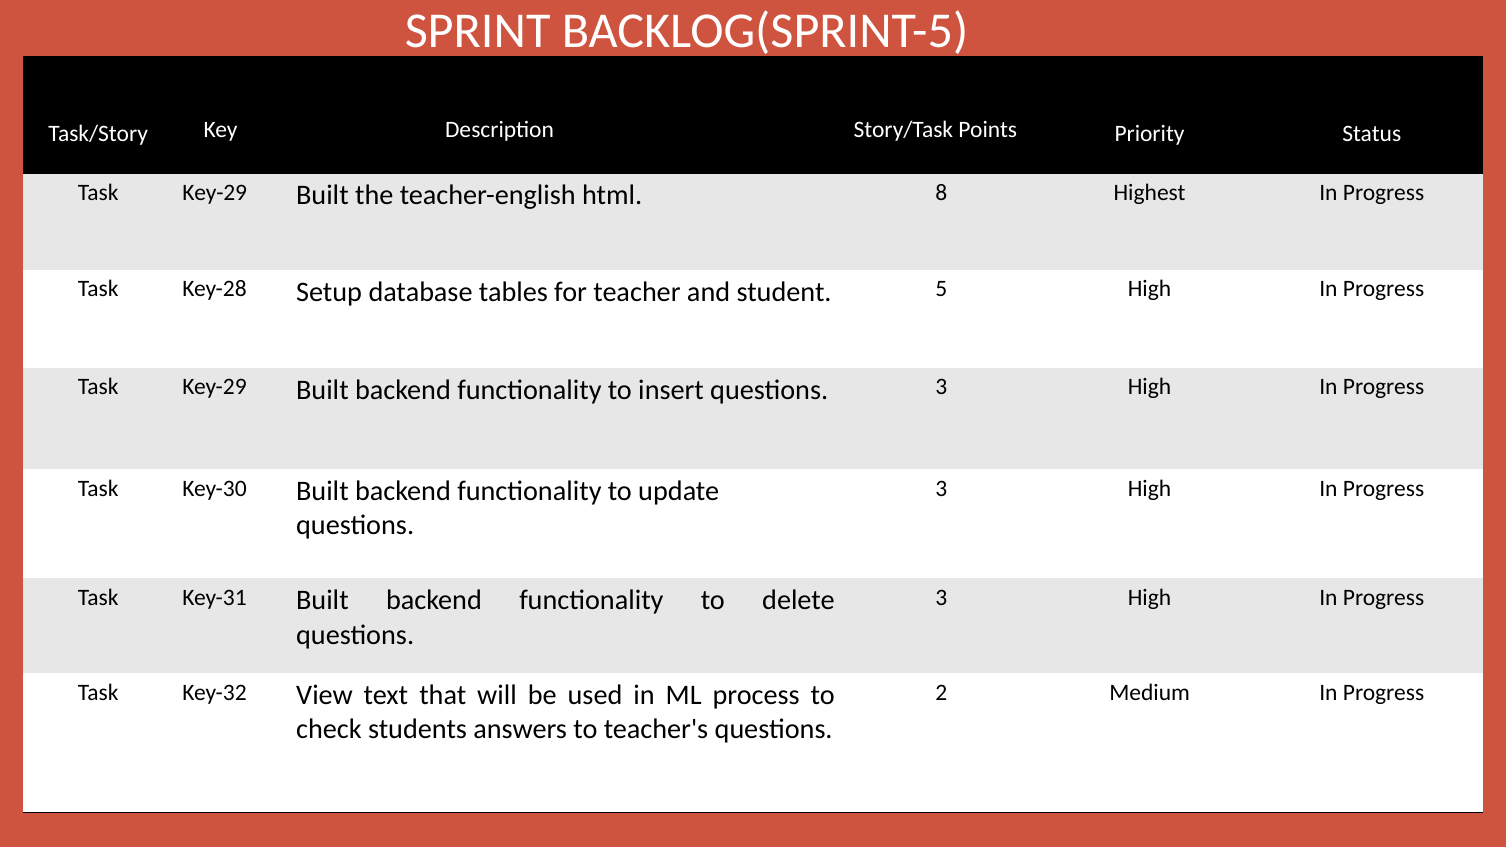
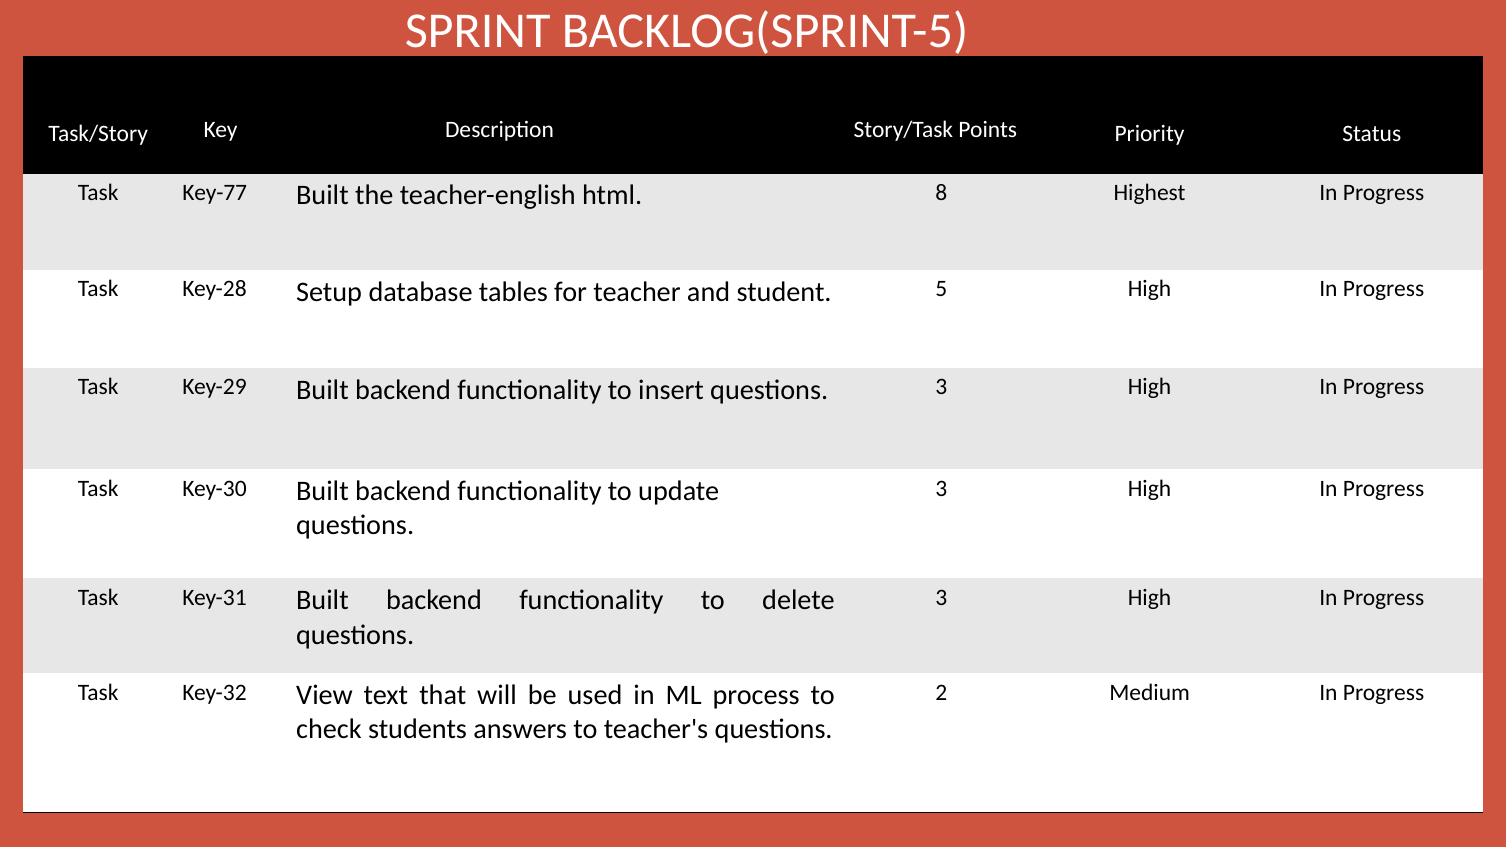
Key-29: Key-29 -> Key-77 (215, 192)
